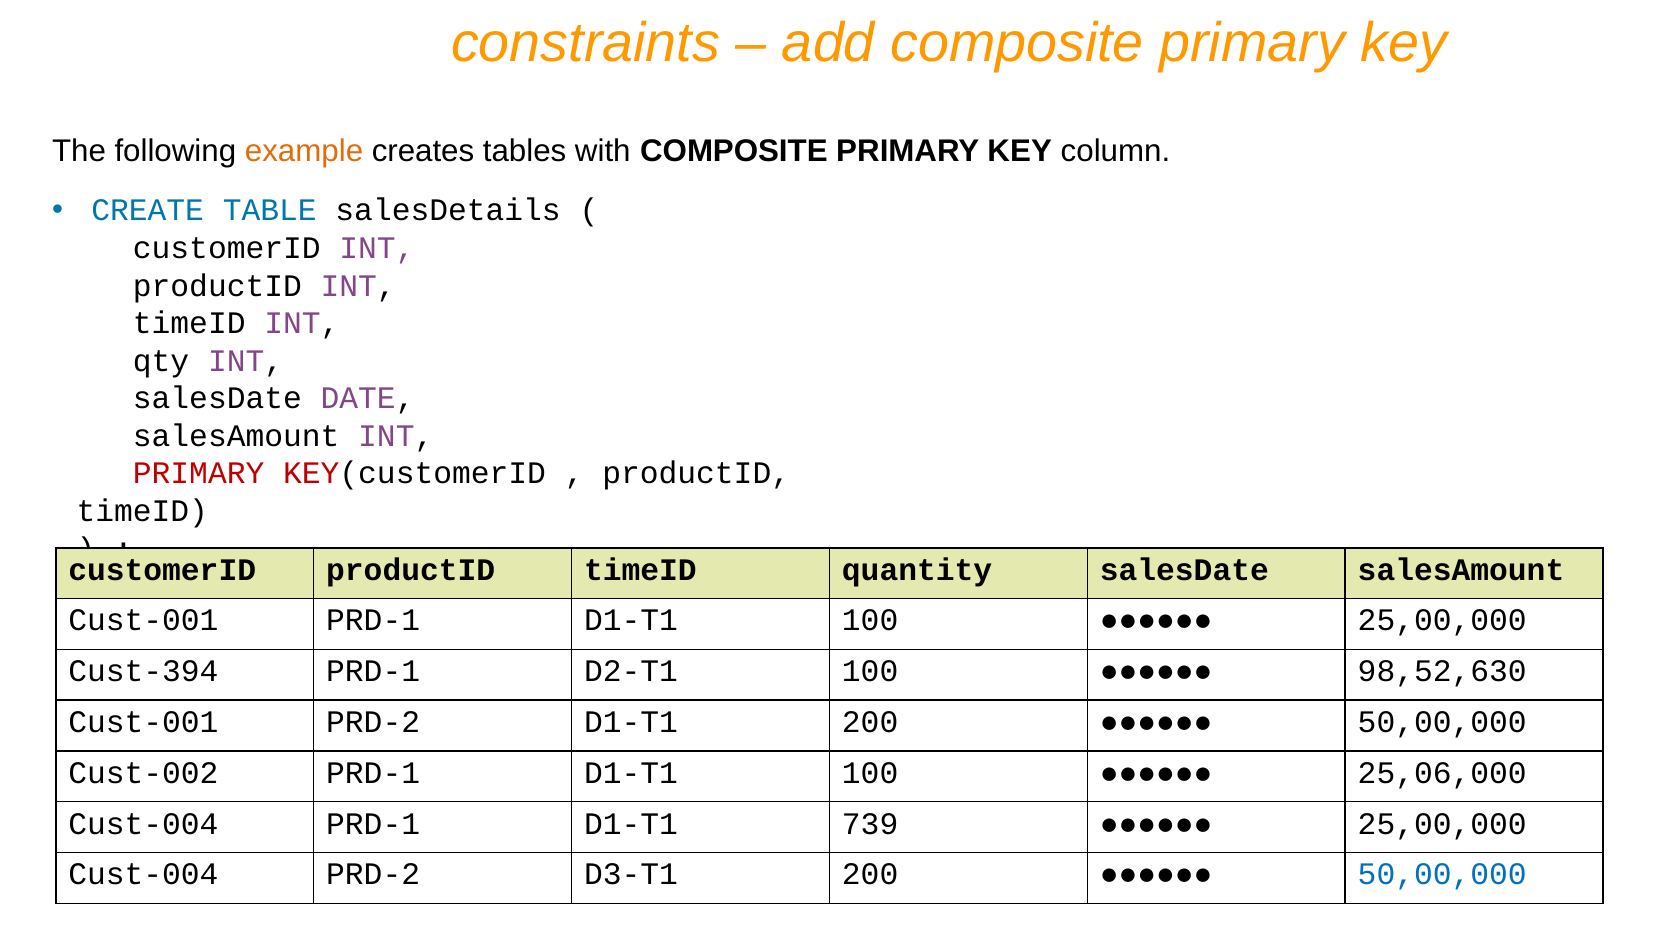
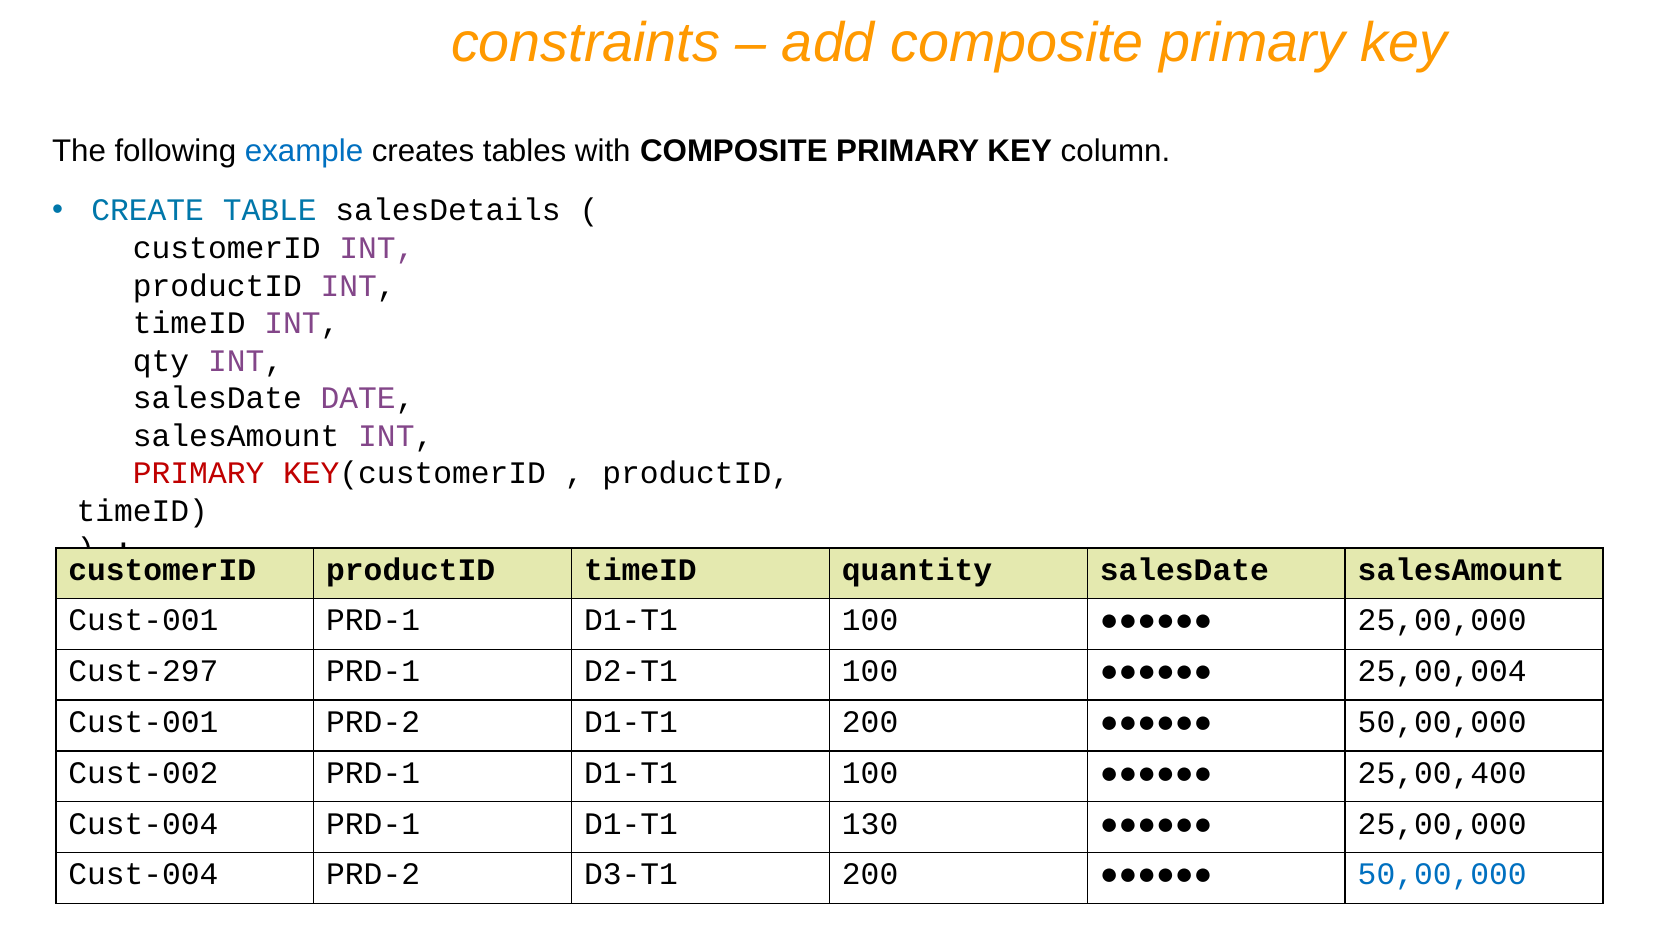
example colour: orange -> blue (304, 151)
Cust-394: Cust-394 -> Cust-297 (143, 671)
98,52,630: 98,52,630 -> 25,00,004 (1442, 671)
25,06,000: 25,06,000 -> 25,00,400 (1442, 773)
739: 739 -> 130 (870, 824)
